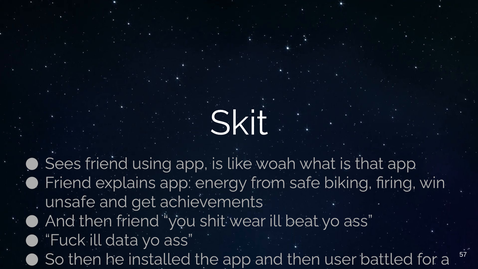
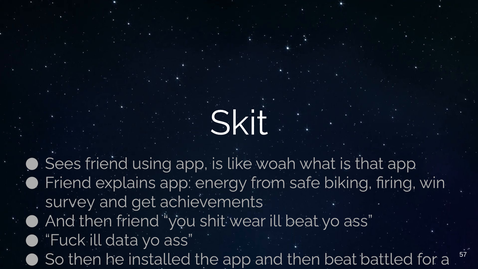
unsafe: unsafe -> survey (70, 202)
then user: user -> beat (341, 259)
